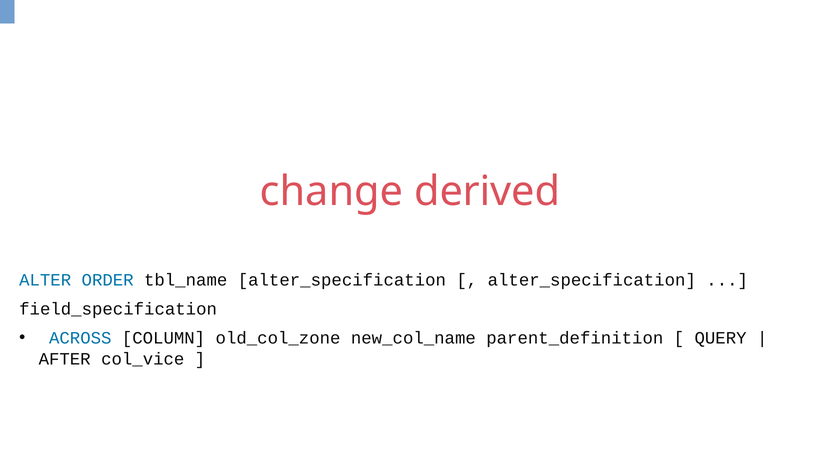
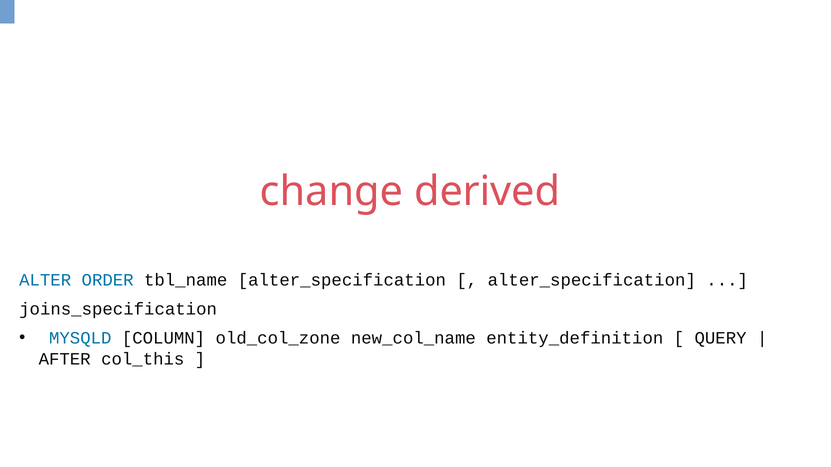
field_specification: field_specification -> joins_specification (118, 309)
ACROSS: ACROSS -> MYSQLD (80, 338)
parent_definition: parent_definition -> entity_definition (575, 338)
col_vice: col_vice -> col_this (143, 359)
